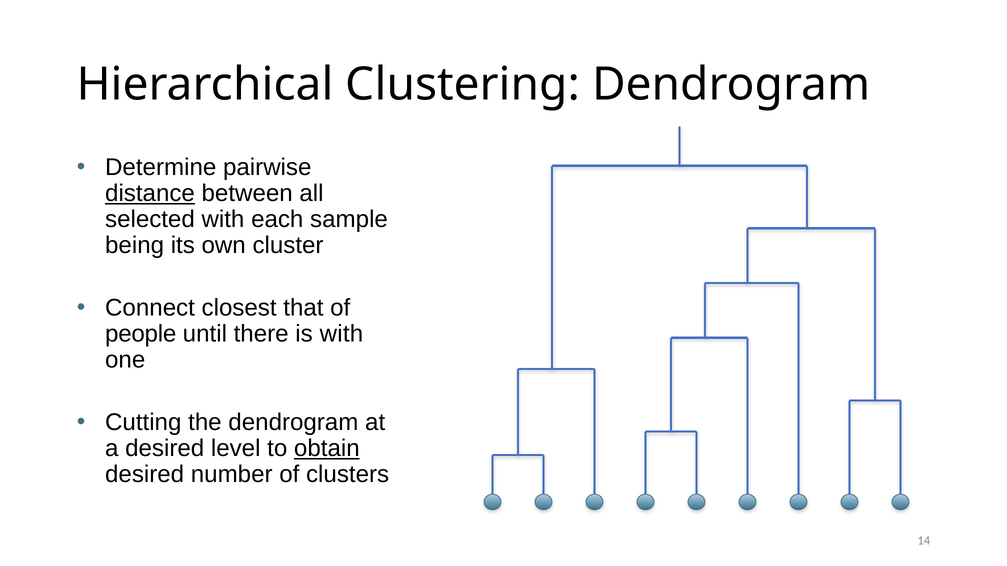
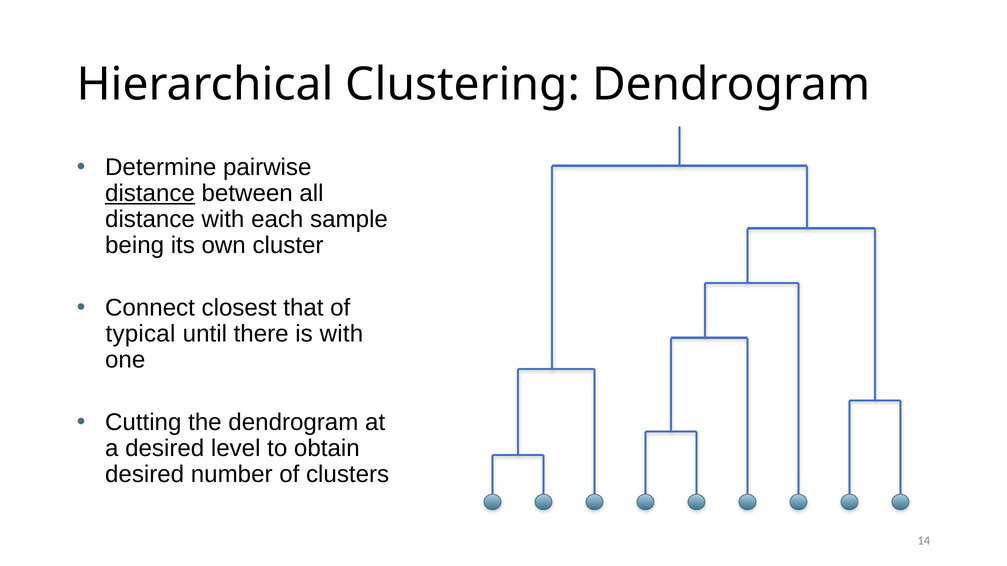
selected: selected -> distance (150, 220)
people: people -> typical (140, 334)
obtain underline: present -> none (327, 449)
